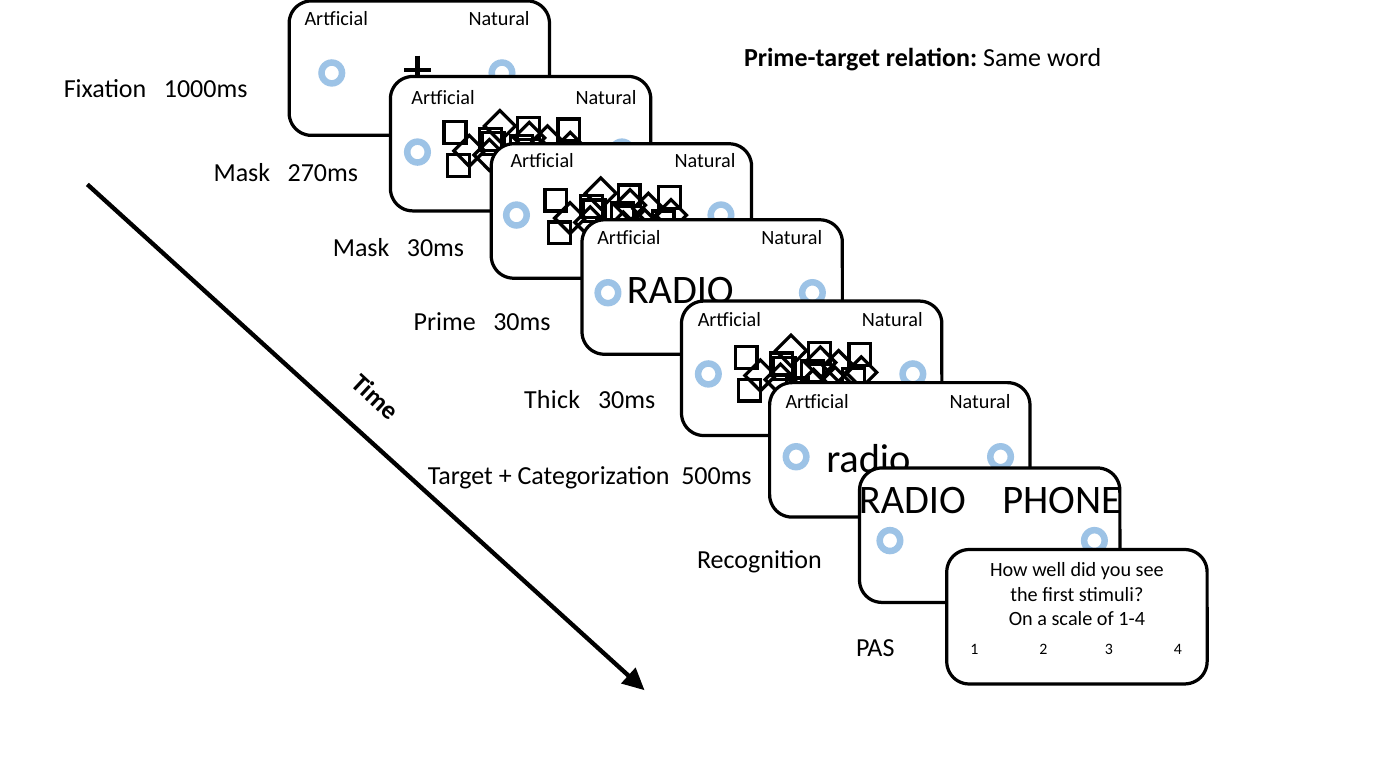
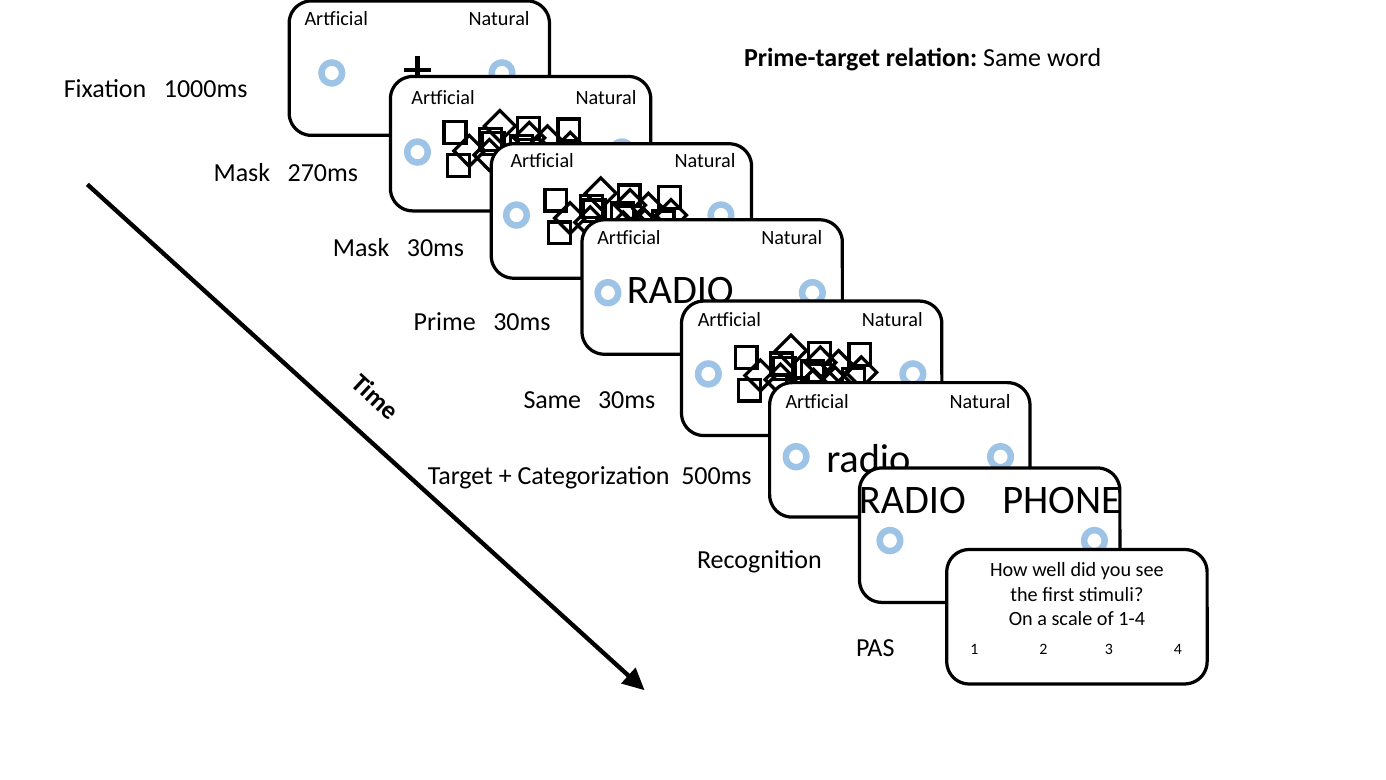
Thick: Thick -> Same (552, 399)
